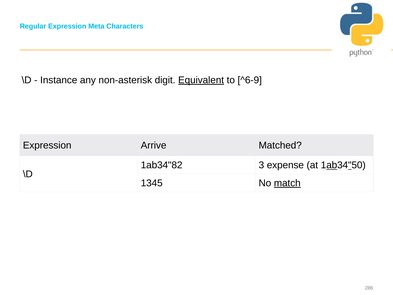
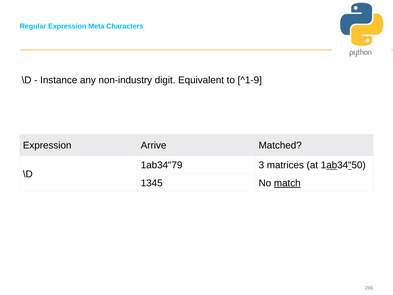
non-asterisk: non-asterisk -> non-industry (125, 80)
Equivalent underline: present -> none (201, 80)
^6-9: ^6-9 -> ^1-9 (250, 80)
1ab34"82: 1ab34"82 -> 1ab34"79 (162, 165)
expense: expense -> matrices (285, 165)
